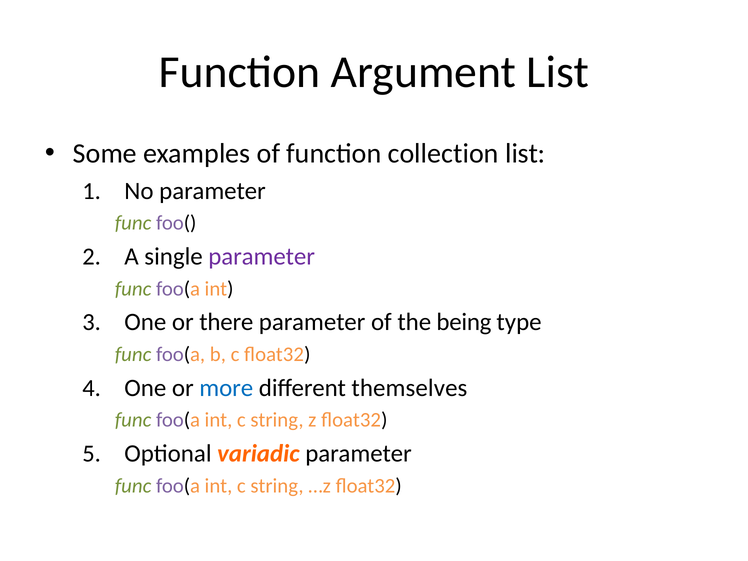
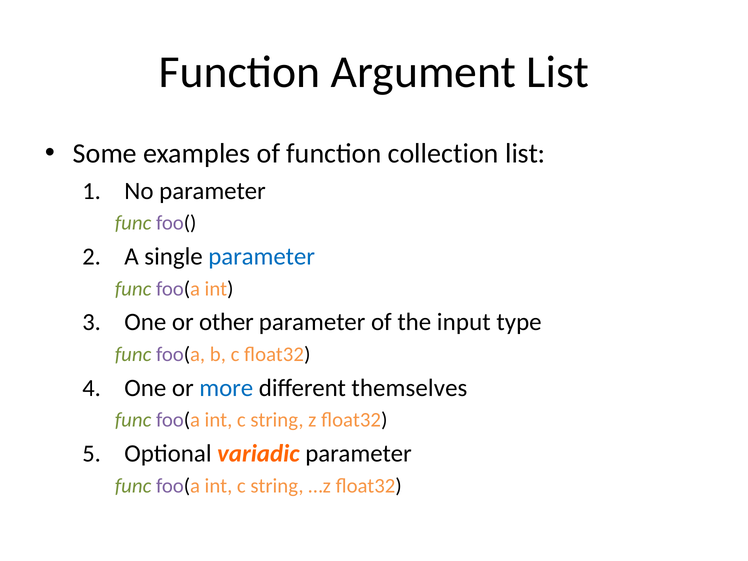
parameter colour: purple -> blue (262, 257)
there: there -> other (226, 322)
being: being -> input (464, 322)
